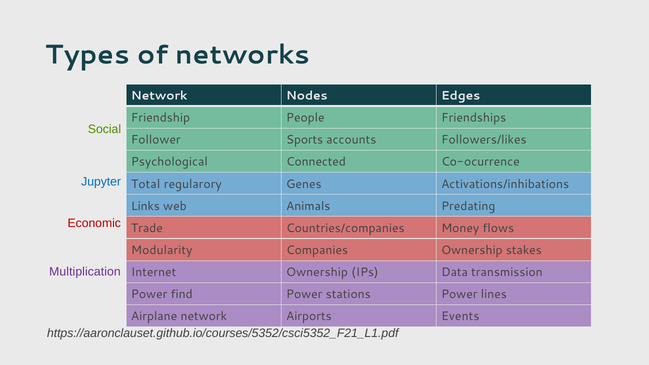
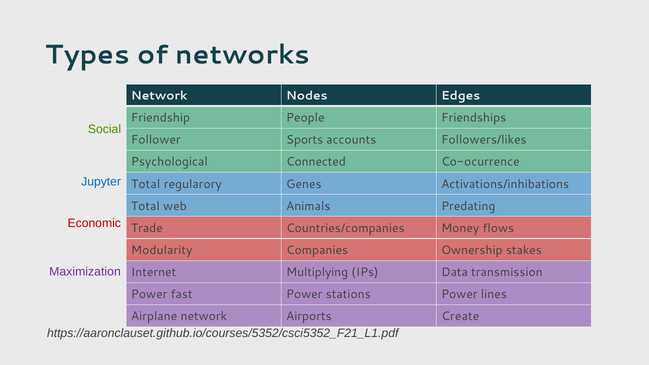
Links: Links -> Total (145, 206)
Multiplication: Multiplication -> Maximization (85, 272)
Internet Ownership: Ownership -> Multiplying (317, 272)
find: find -> fast (182, 294)
Events: Events -> Create (460, 316)
